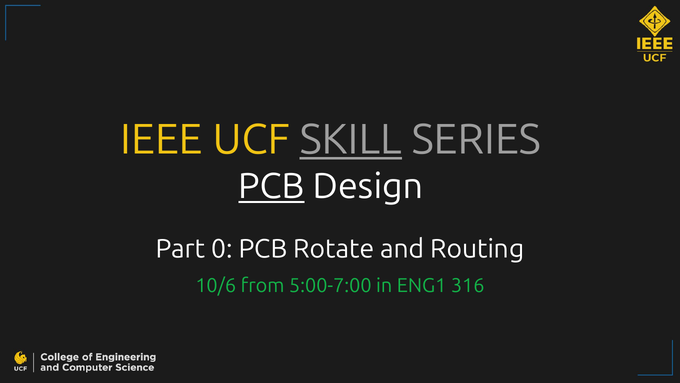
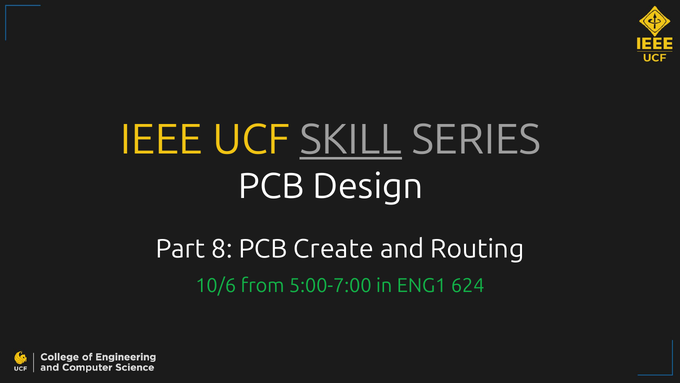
PCB underline: present -> none (271, 186)
0: 0 -> 8 (222, 249)
Rotate: Rotate -> Create (334, 249)
316: 316 -> 624 (468, 285)
